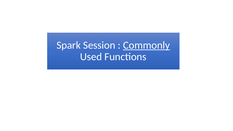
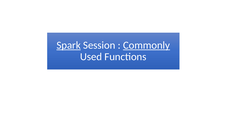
Spark underline: none -> present (69, 45)
